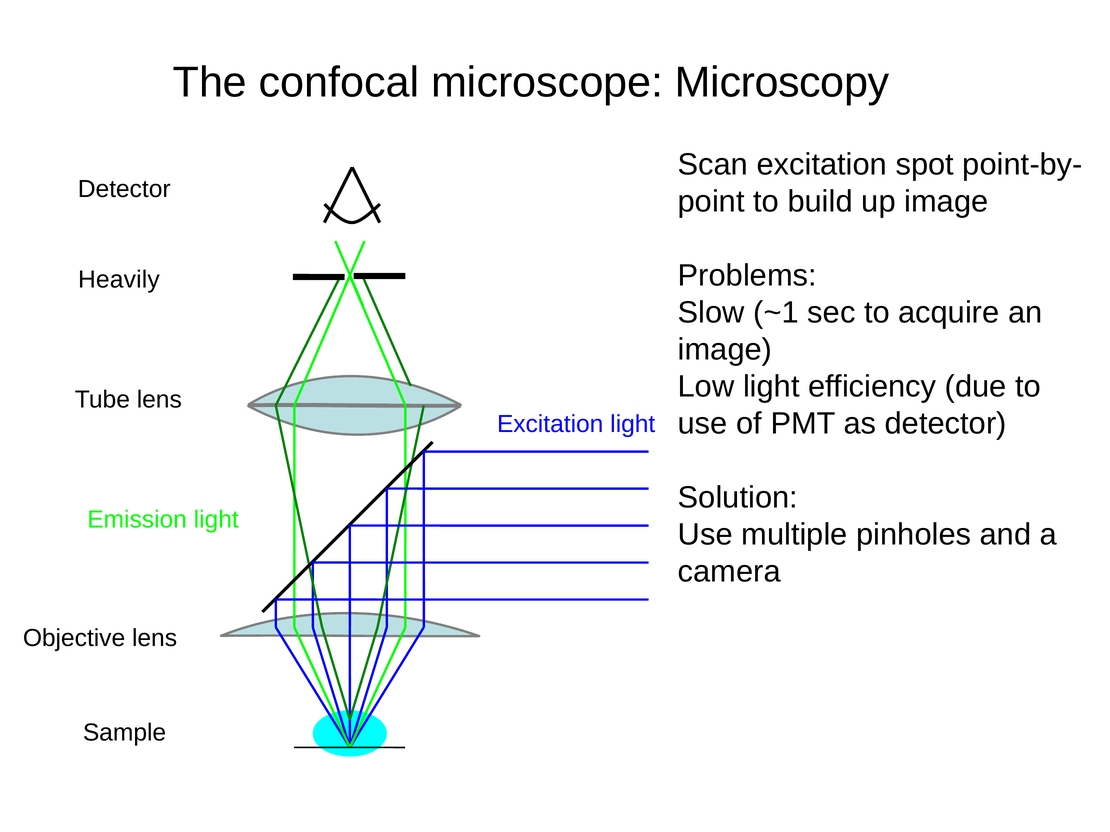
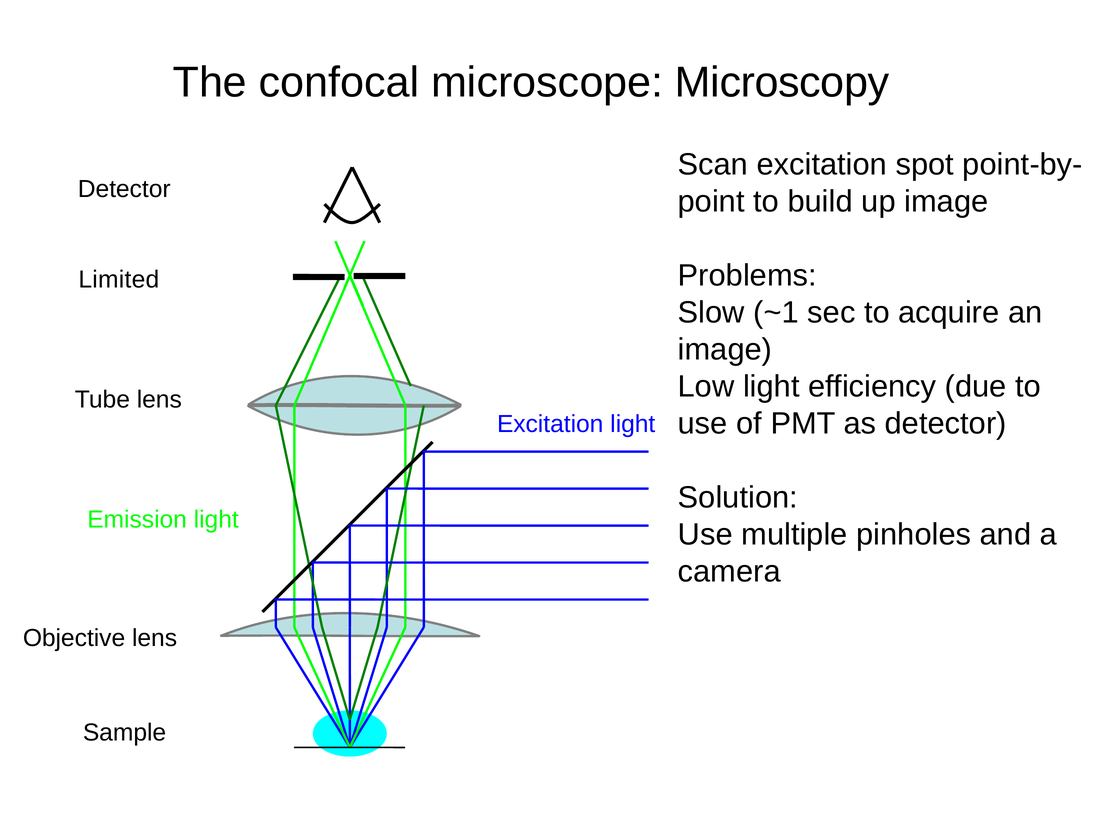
Heavily: Heavily -> Limited (119, 280)
